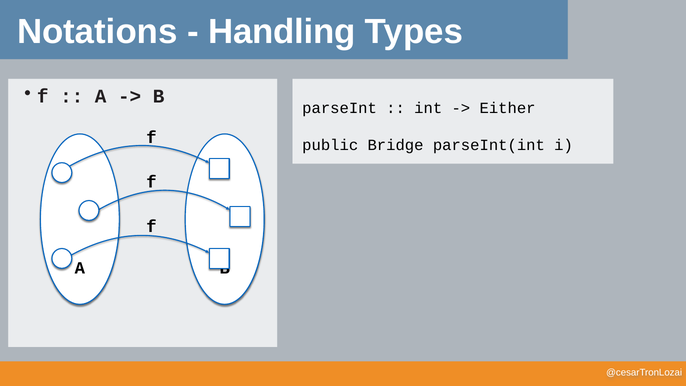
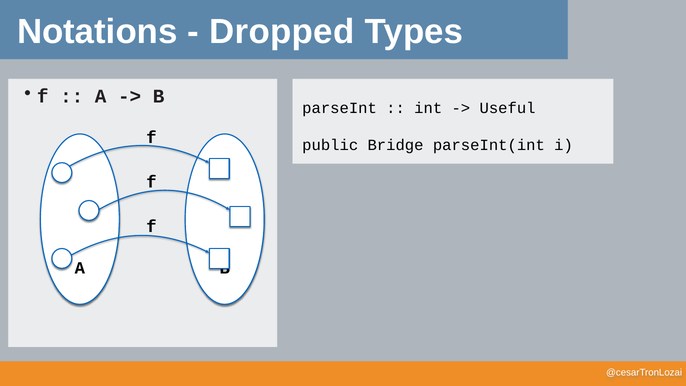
Handling: Handling -> Dropped (282, 32)
Either: Either -> Useful (508, 108)
